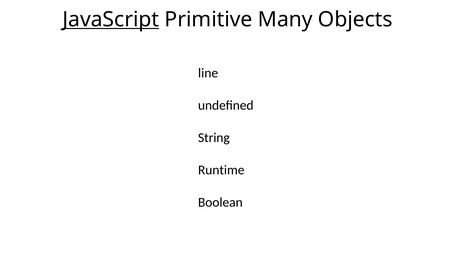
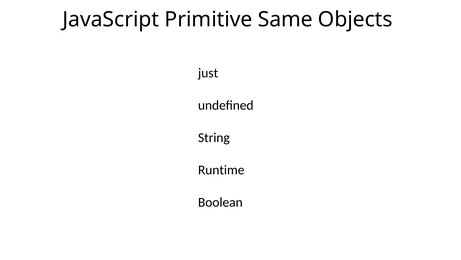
JavaScript underline: present -> none (111, 19)
Many: Many -> Same (285, 19)
line: line -> just (208, 73)
